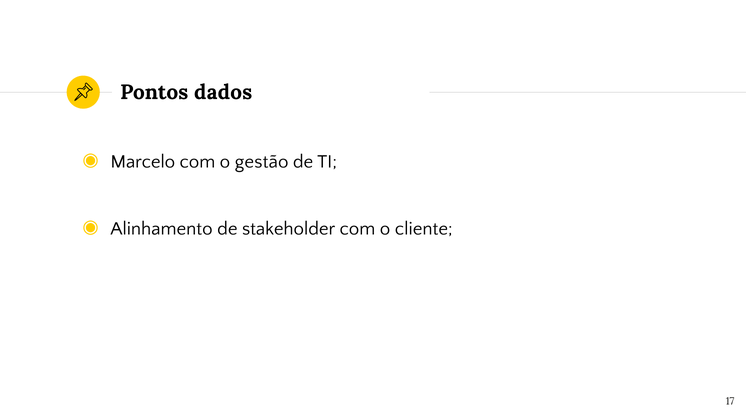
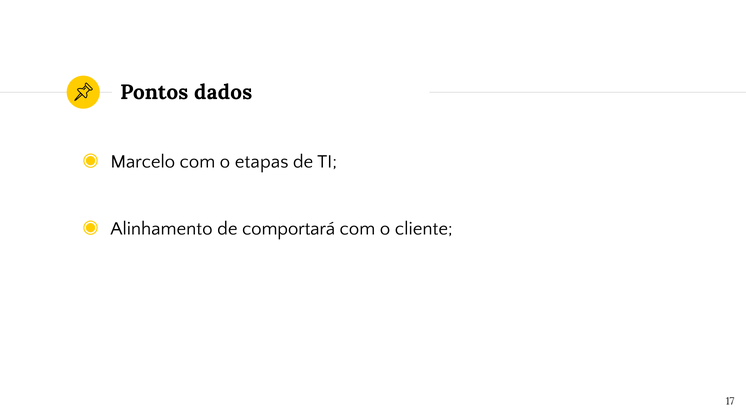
gestão: gestão -> etapas (262, 162)
stakeholder: stakeholder -> comportará (289, 229)
